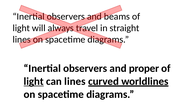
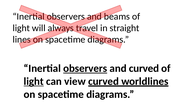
observers underline: none -> present (85, 69)
and proper: proper -> curved (144, 69)
can lines: lines -> view (75, 82)
